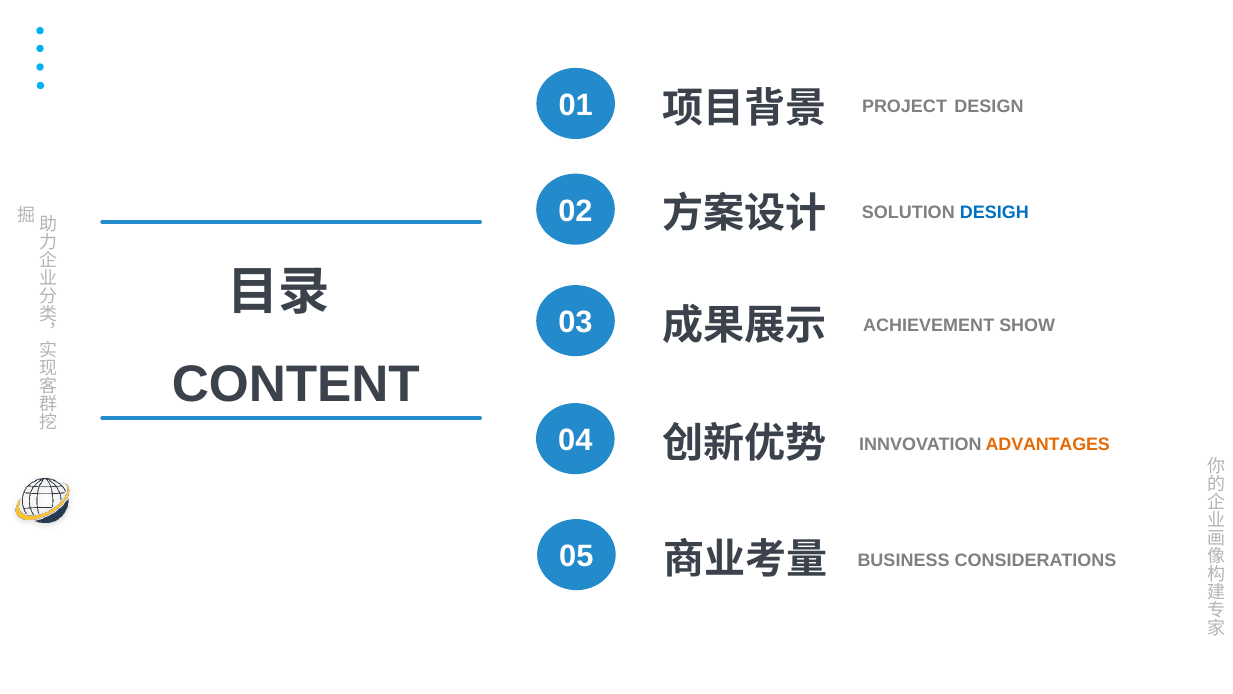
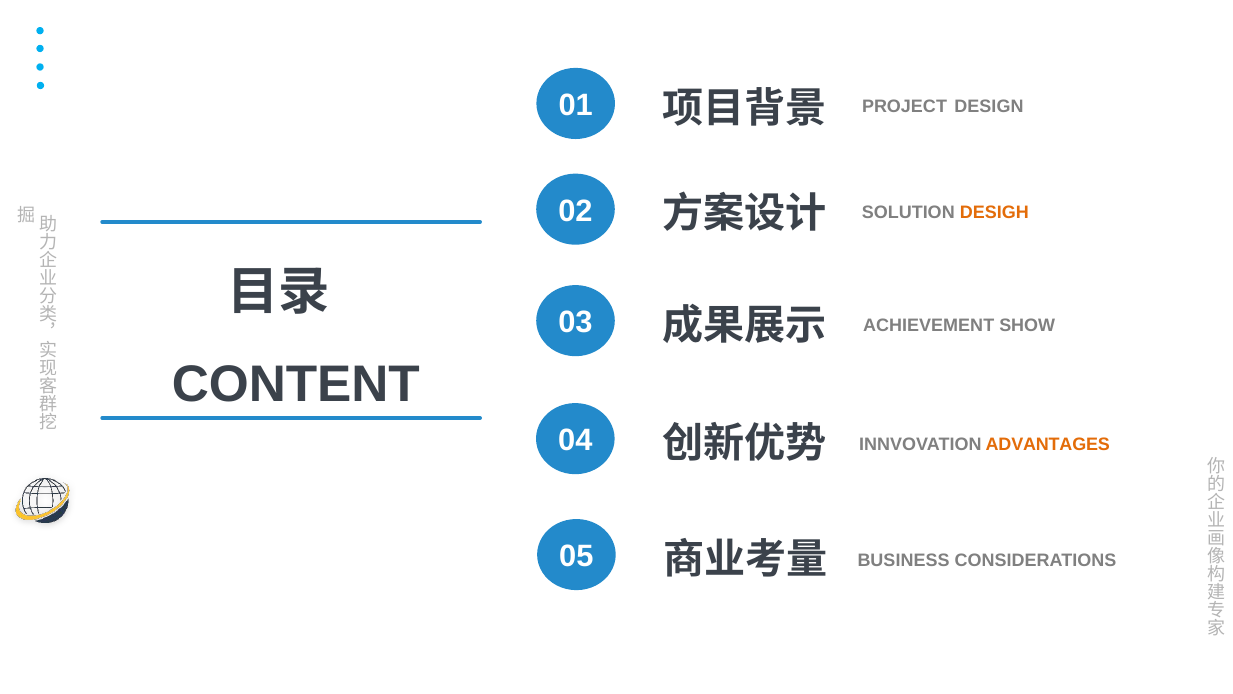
DESIGH colour: blue -> orange (994, 212)
